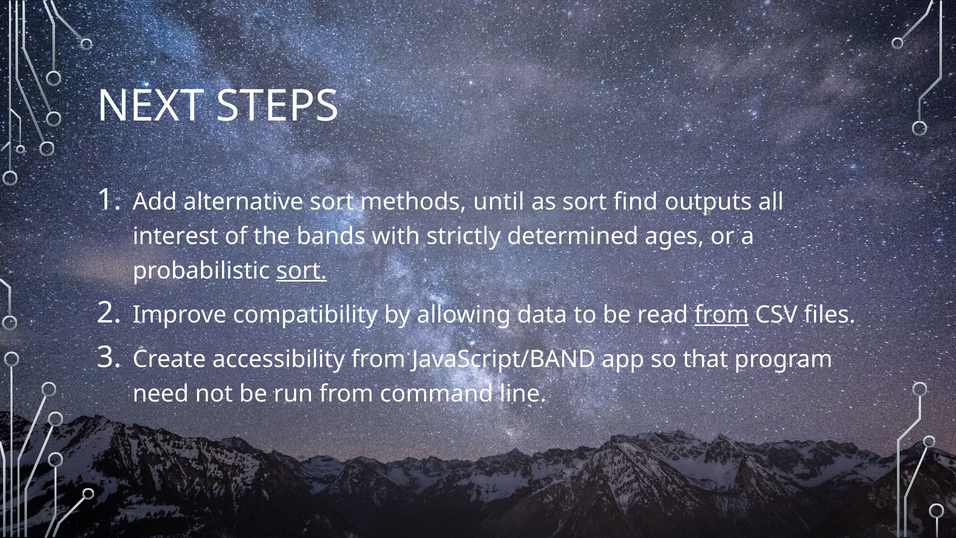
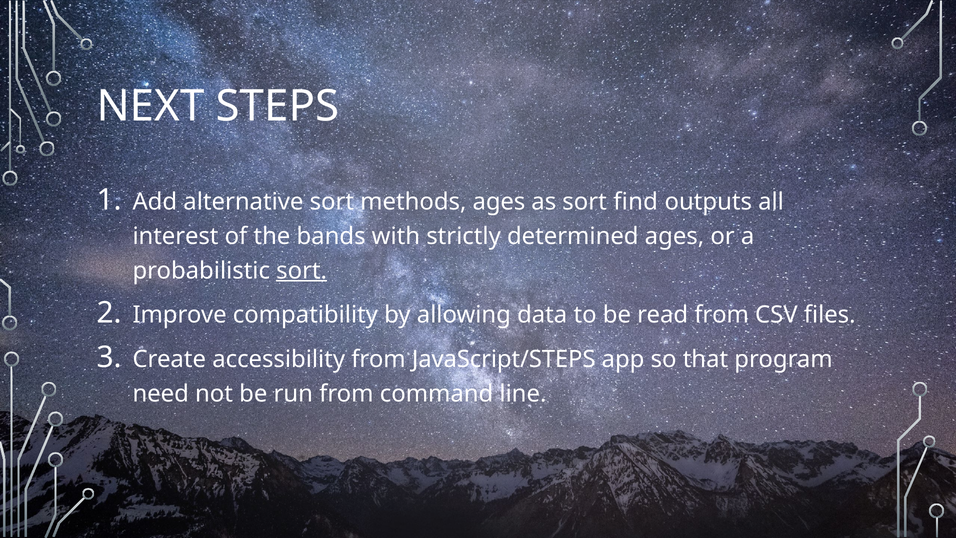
methods until: until -> ages (499, 202)
from underline: present -> none (722, 315)
JavaScript/BAND: JavaScript/BAND -> JavaScript/STEPS (504, 359)
